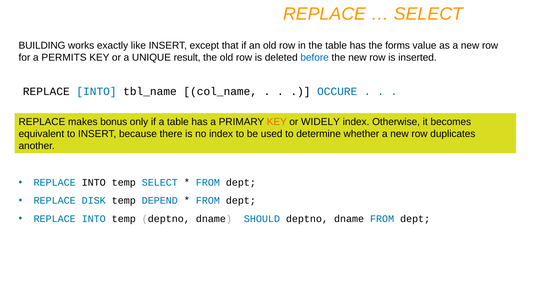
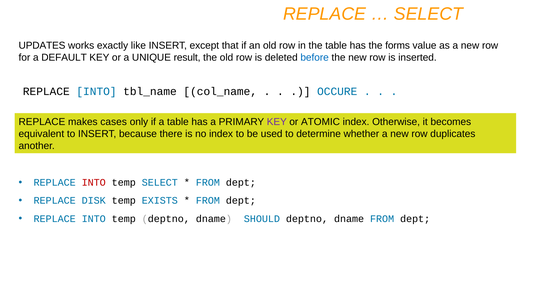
BUILDING: BUILDING -> UPDATES (42, 45)
PERMITS: PERMITS -> DEFAULT (64, 57)
bonus: bonus -> cases (114, 122)
KEY colour: orange -> purple (277, 122)
WIDELY: WIDELY -> ATOMIC (320, 122)
INTO colour: black -> red (94, 182)
DEPEND: DEPEND -> EXISTS (160, 200)
